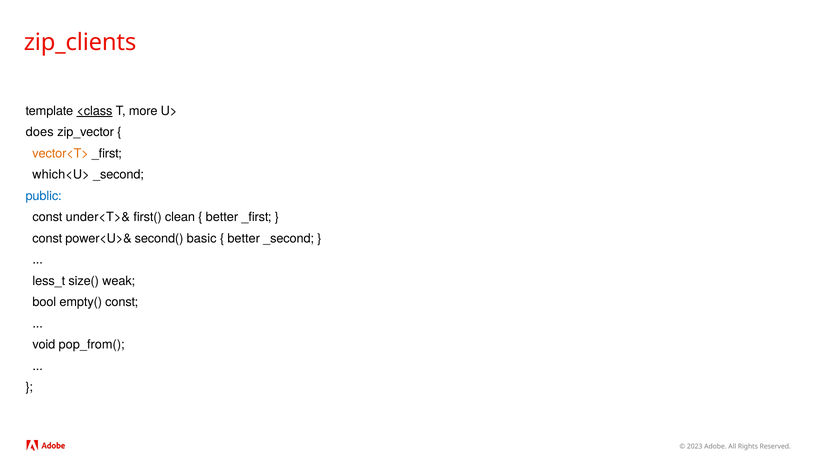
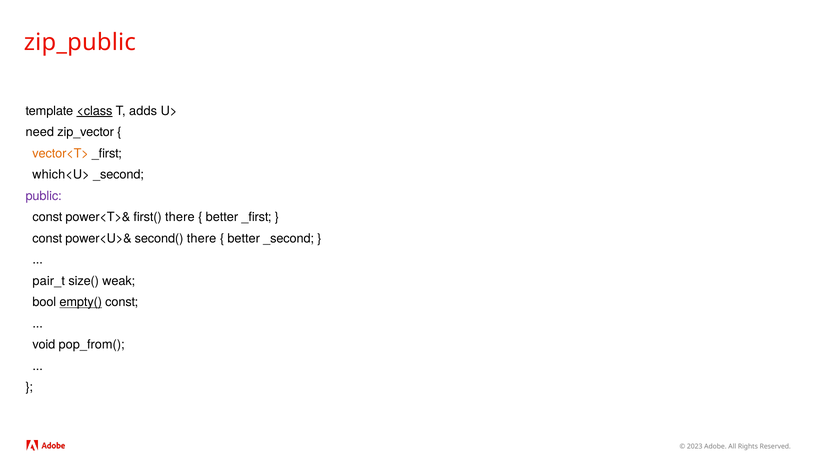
zip_clients: zip_clients -> zip_public (80, 42)
more: more -> adds (143, 111)
does: does -> need (40, 132)
public colour: blue -> purple (44, 196)
under<T>&: under<T>& -> power<T>& (98, 217)
first( clean: clean -> there (180, 217)
second( basic: basic -> there (202, 238)
less_t: less_t -> pair_t (49, 281)
empty( underline: none -> present (81, 302)
